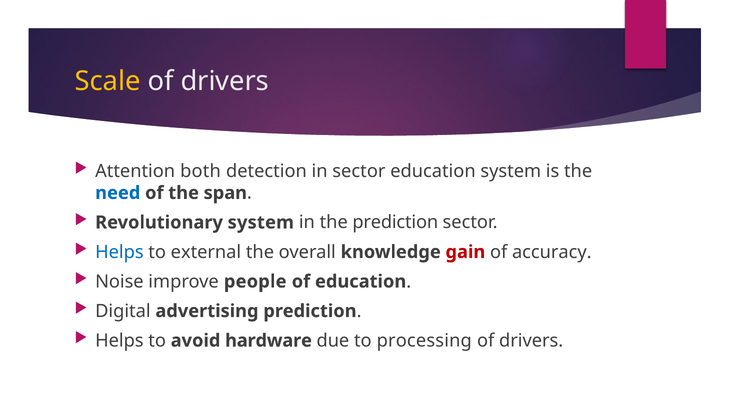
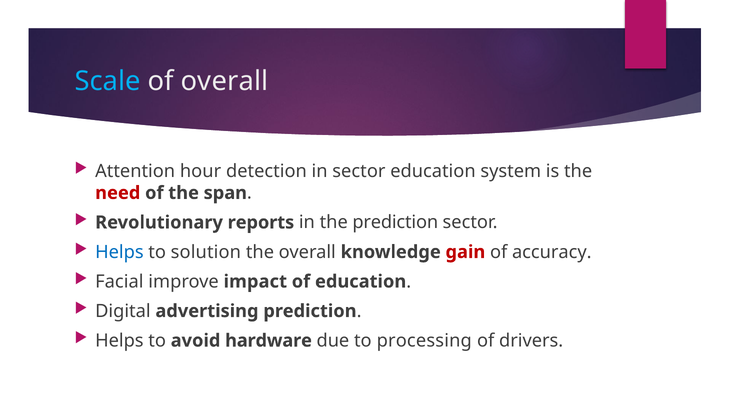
Scale colour: yellow -> light blue (108, 81)
drivers: drivers -> overall (225, 81)
both: both -> hour (201, 171)
need colour: blue -> red (118, 193)
Revolutionary system: system -> reports (261, 222)
external: external -> solution (206, 252)
Noise: Noise -> Facial (119, 281)
people: people -> impact (255, 281)
